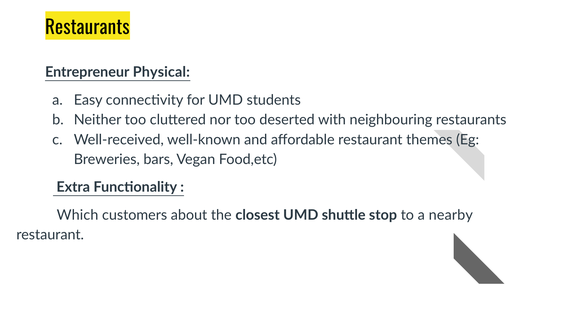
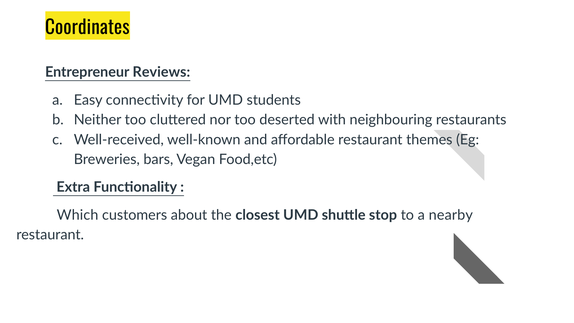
Restaurants: Restaurants -> Coordinates (87, 28)
Physical: Physical -> Reviews (161, 72)
